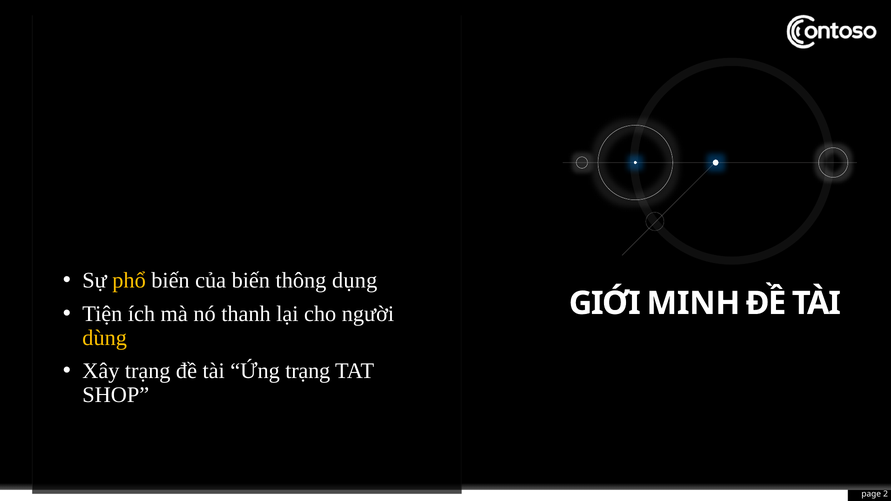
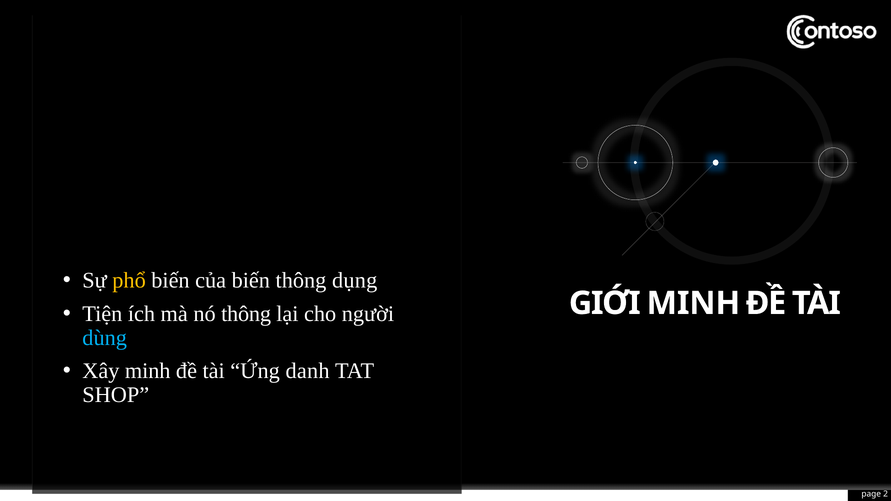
nó thanh: thanh -> thông (246, 314)
dùng colour: yellow -> light blue (105, 338)
Xây trạng: trạng -> minh (148, 371)
Ứng trạng: trạng -> danh (308, 371)
